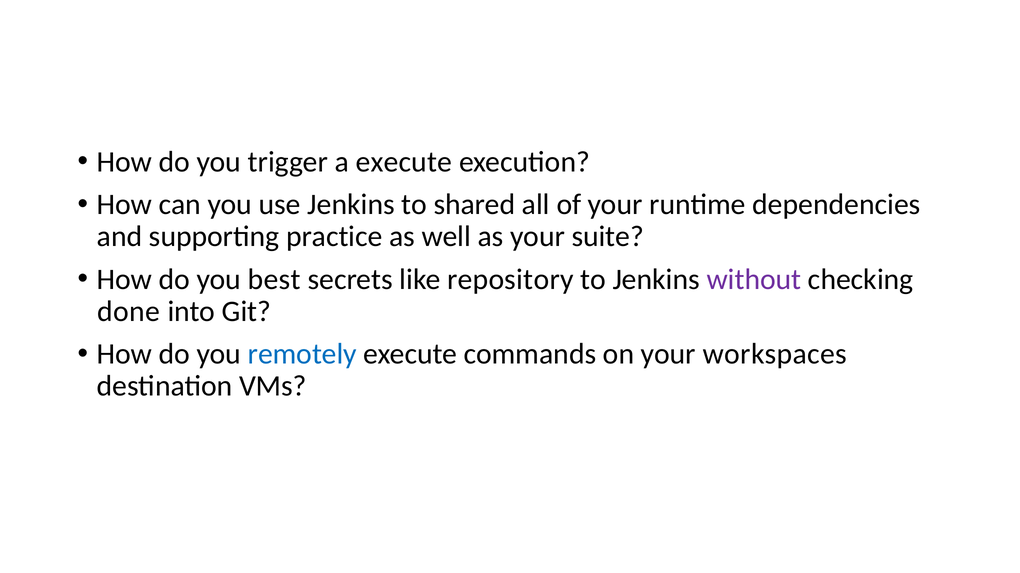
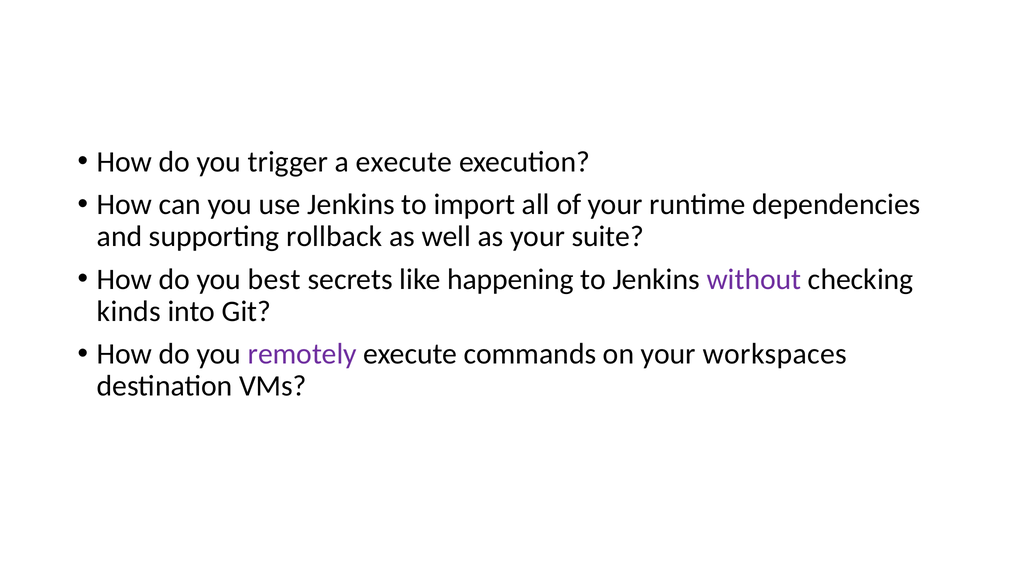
shared: shared -> import (474, 205)
practice: practice -> rollback (334, 237)
repository: repository -> happening (510, 280)
done: done -> kinds (129, 312)
remotely colour: blue -> purple (302, 355)
